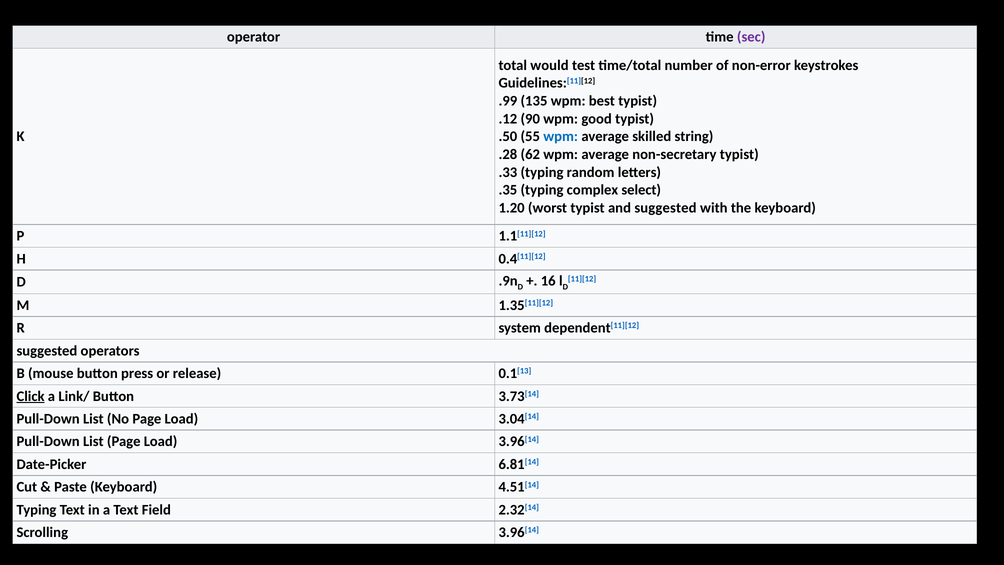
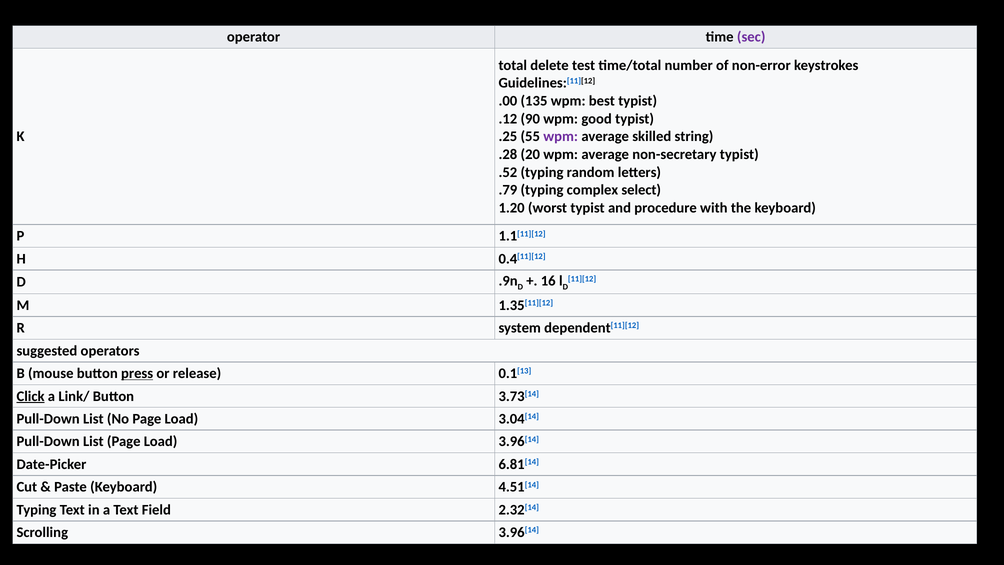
would: would -> delete (550, 65)
.99: .99 -> .00 (508, 101)
.50: .50 -> .25 (508, 137)
wpm colour: blue -> purple (561, 137)
62: 62 -> 20 (530, 154)
.33: .33 -> .52 (508, 172)
.35: .35 -> .79 (508, 190)
and suggested: suggested -> procedure (666, 208)
press underline: none -> present (137, 373)
